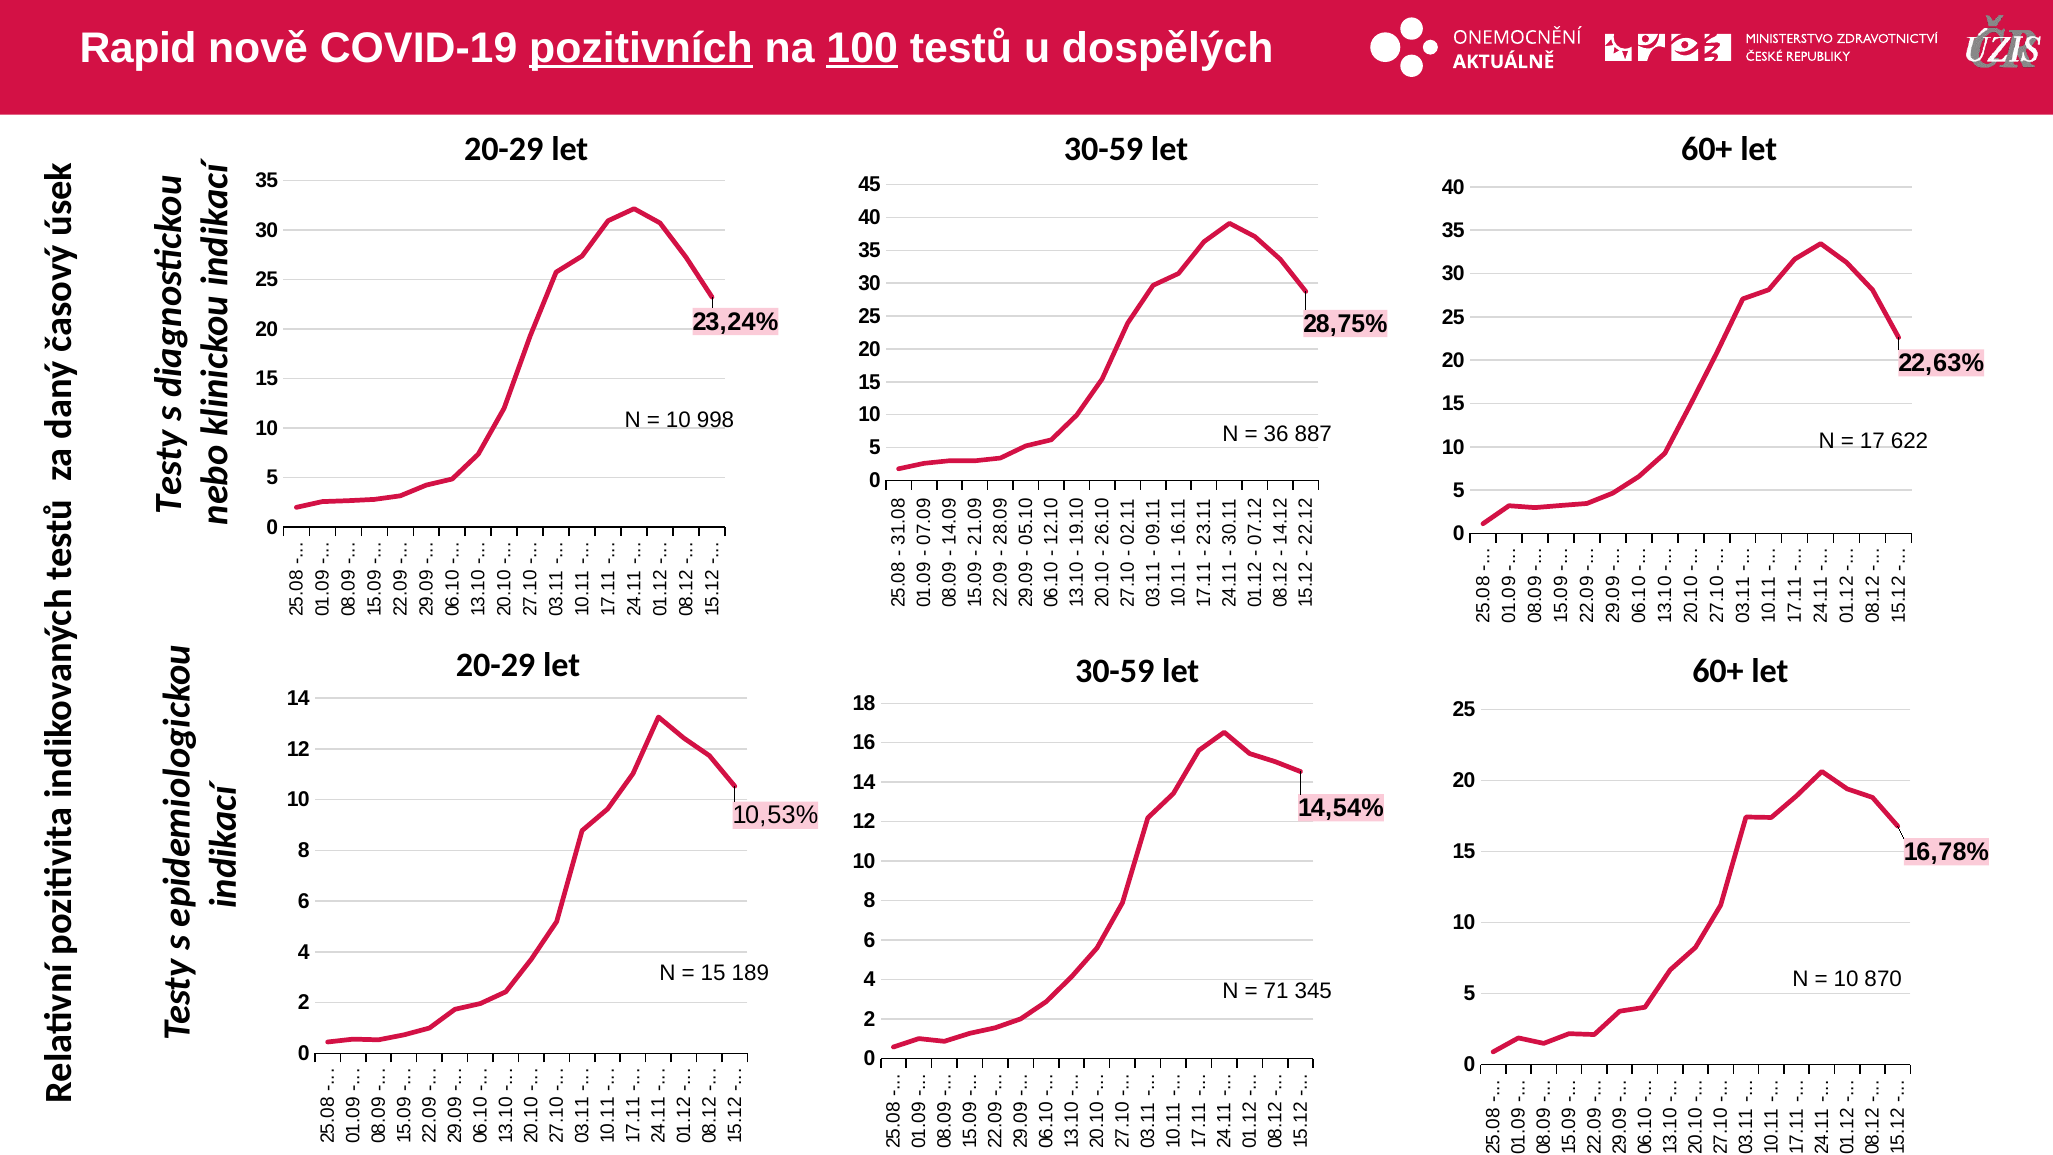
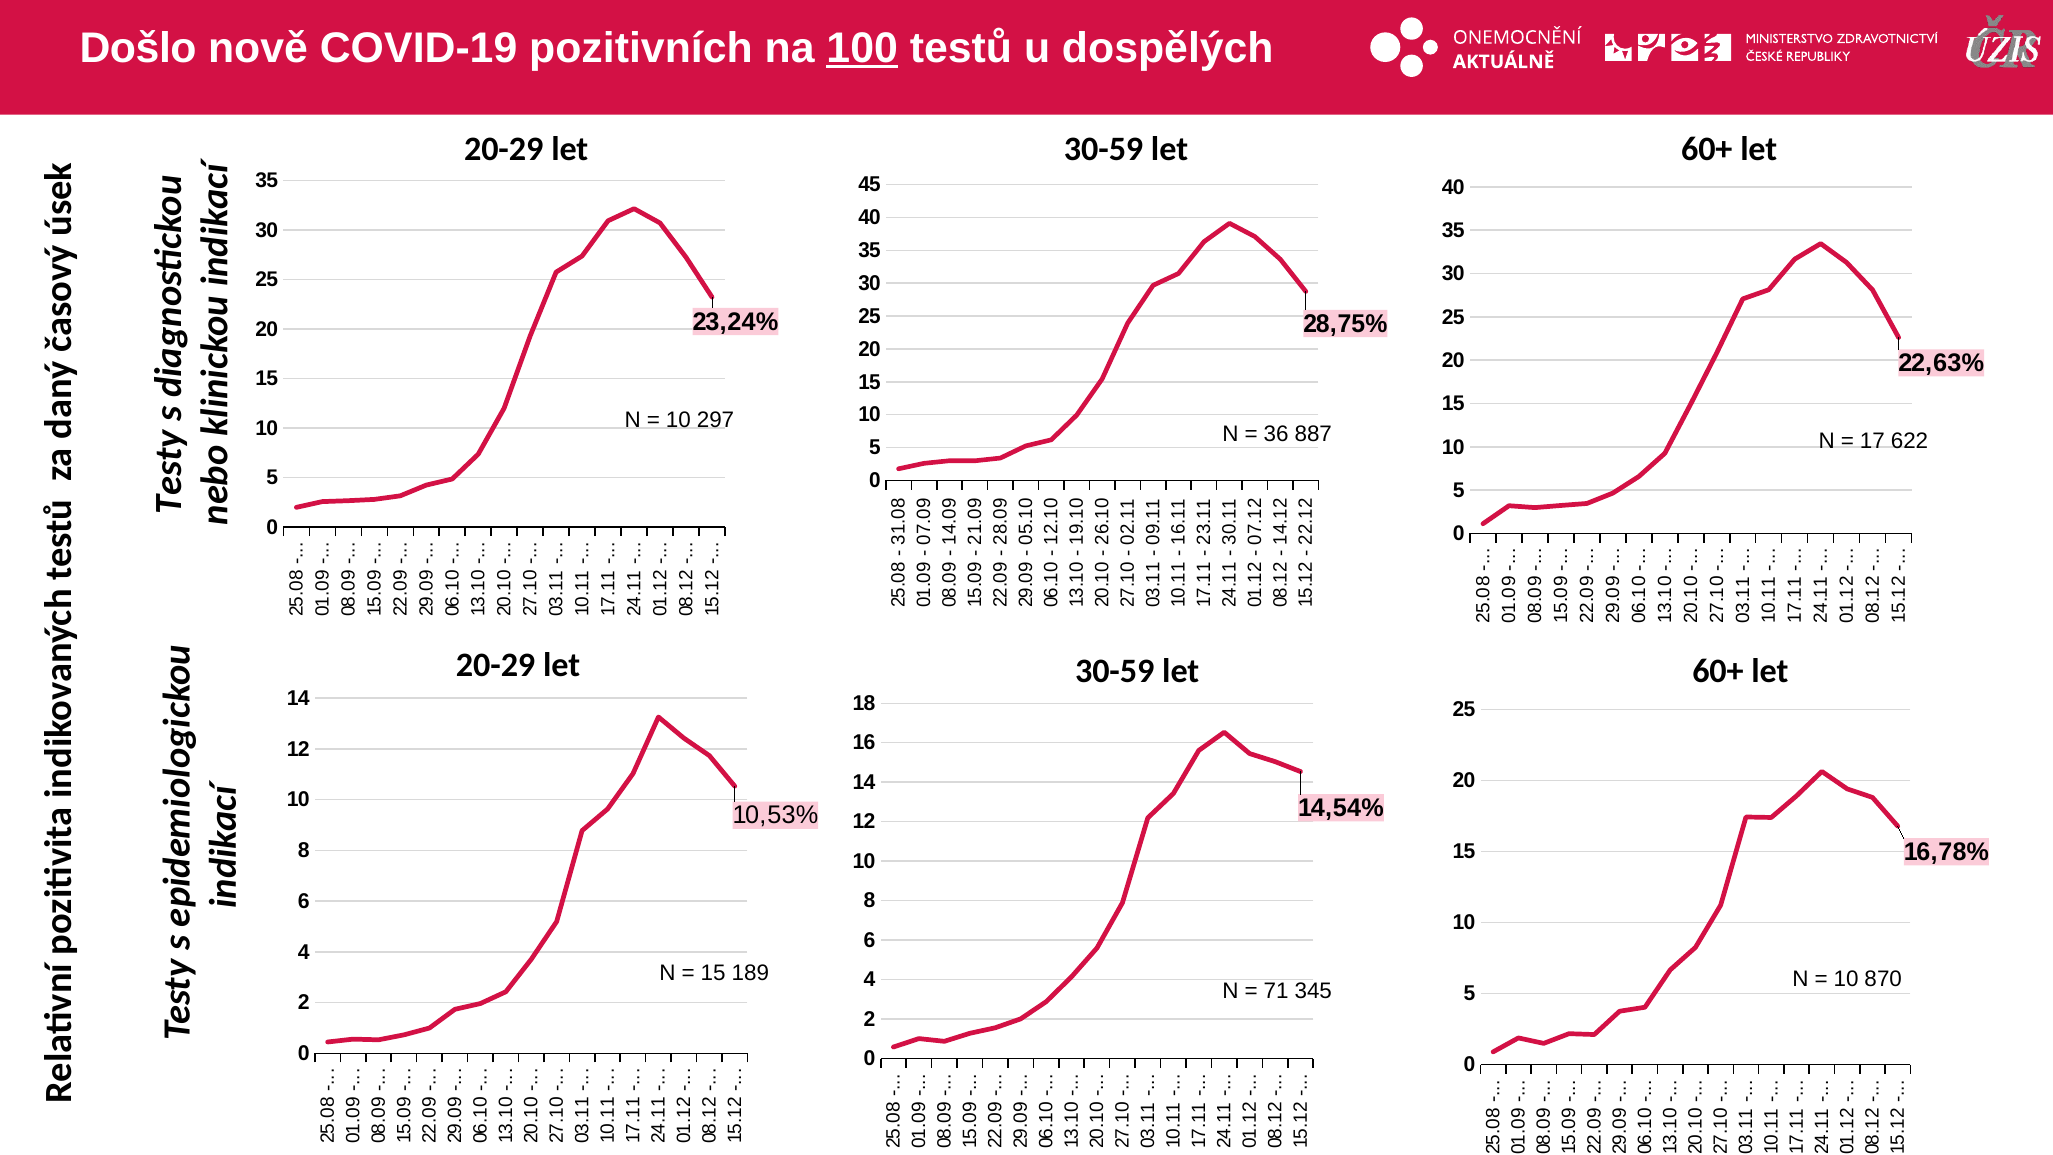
Rapid: Rapid -> Došlo (138, 48)
pozitivních underline: present -> none (641, 48)
998: 998 -> 297 (716, 420)
